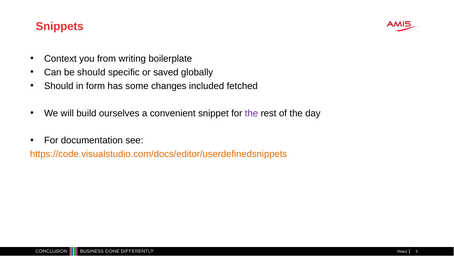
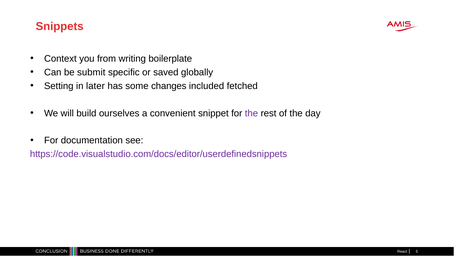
be should: should -> submit (91, 72)
Should: Should -> Setting (59, 86)
form: form -> later (95, 86)
https://code.visualstudio.com/docs/editor/userdefinedsnippets colour: orange -> purple (159, 154)
